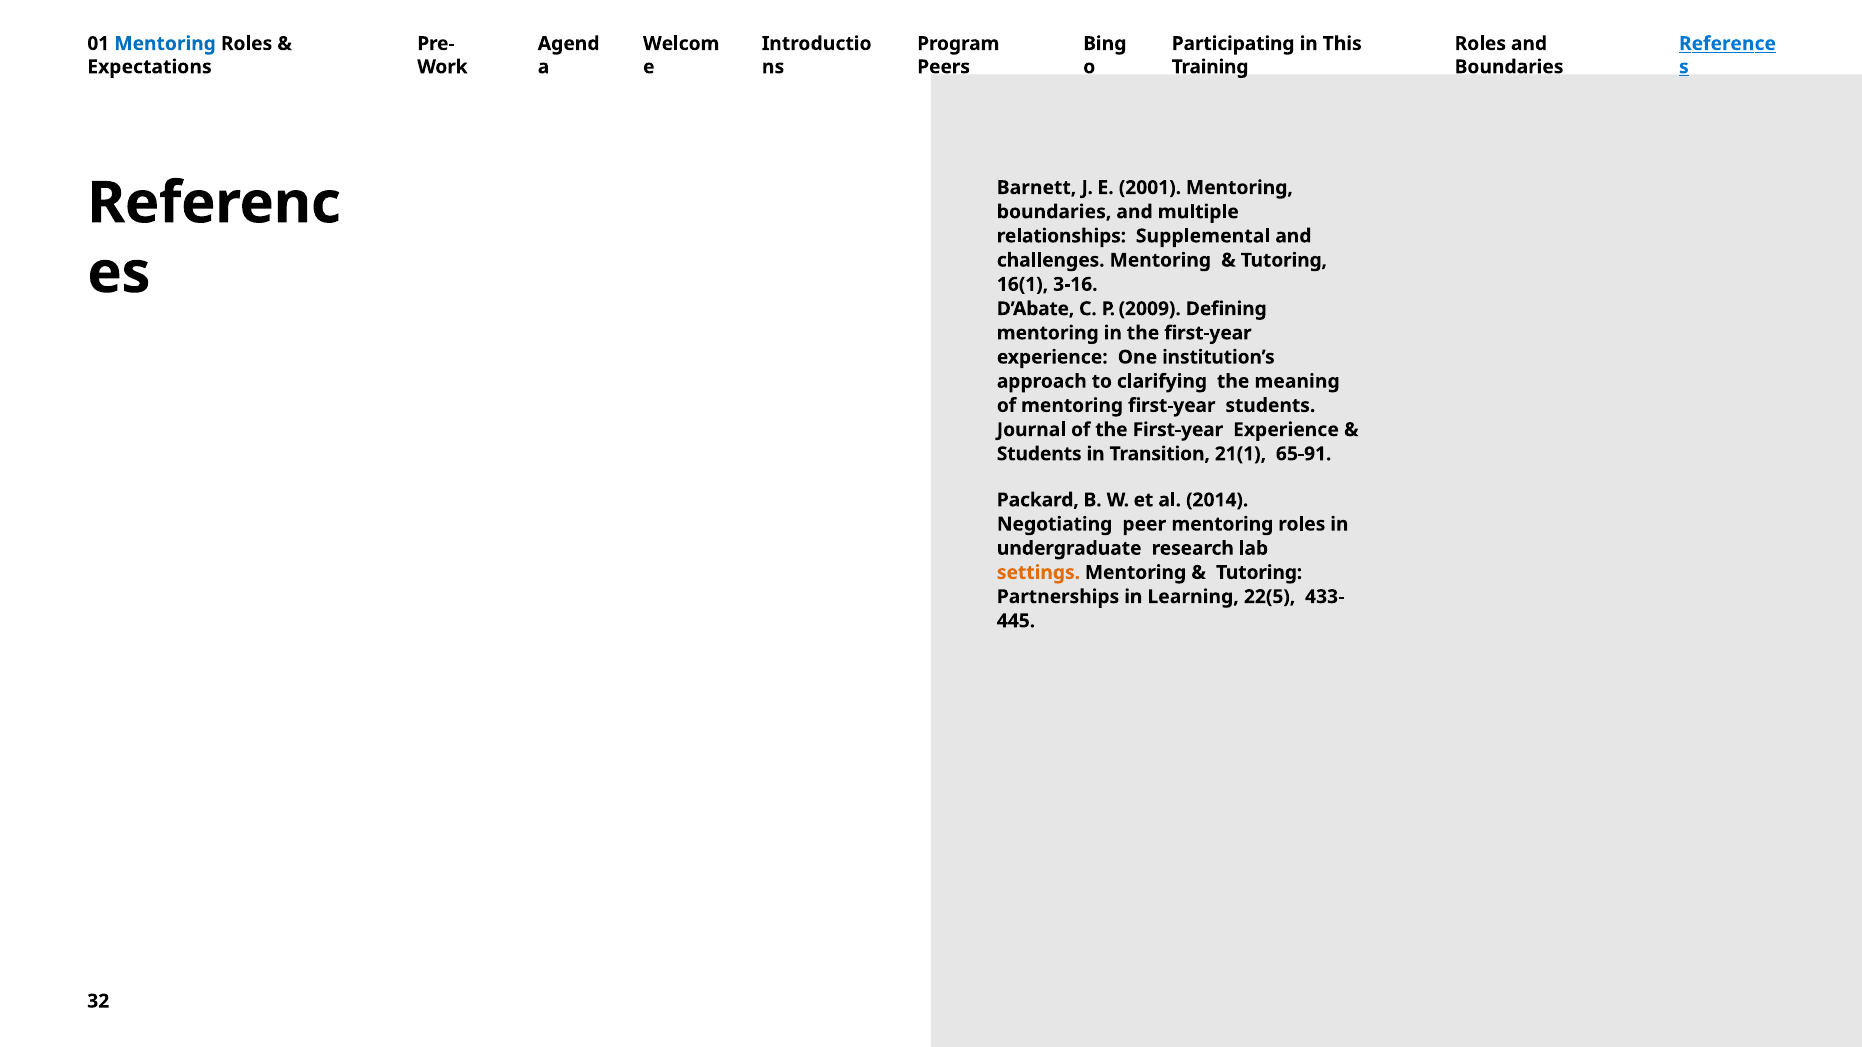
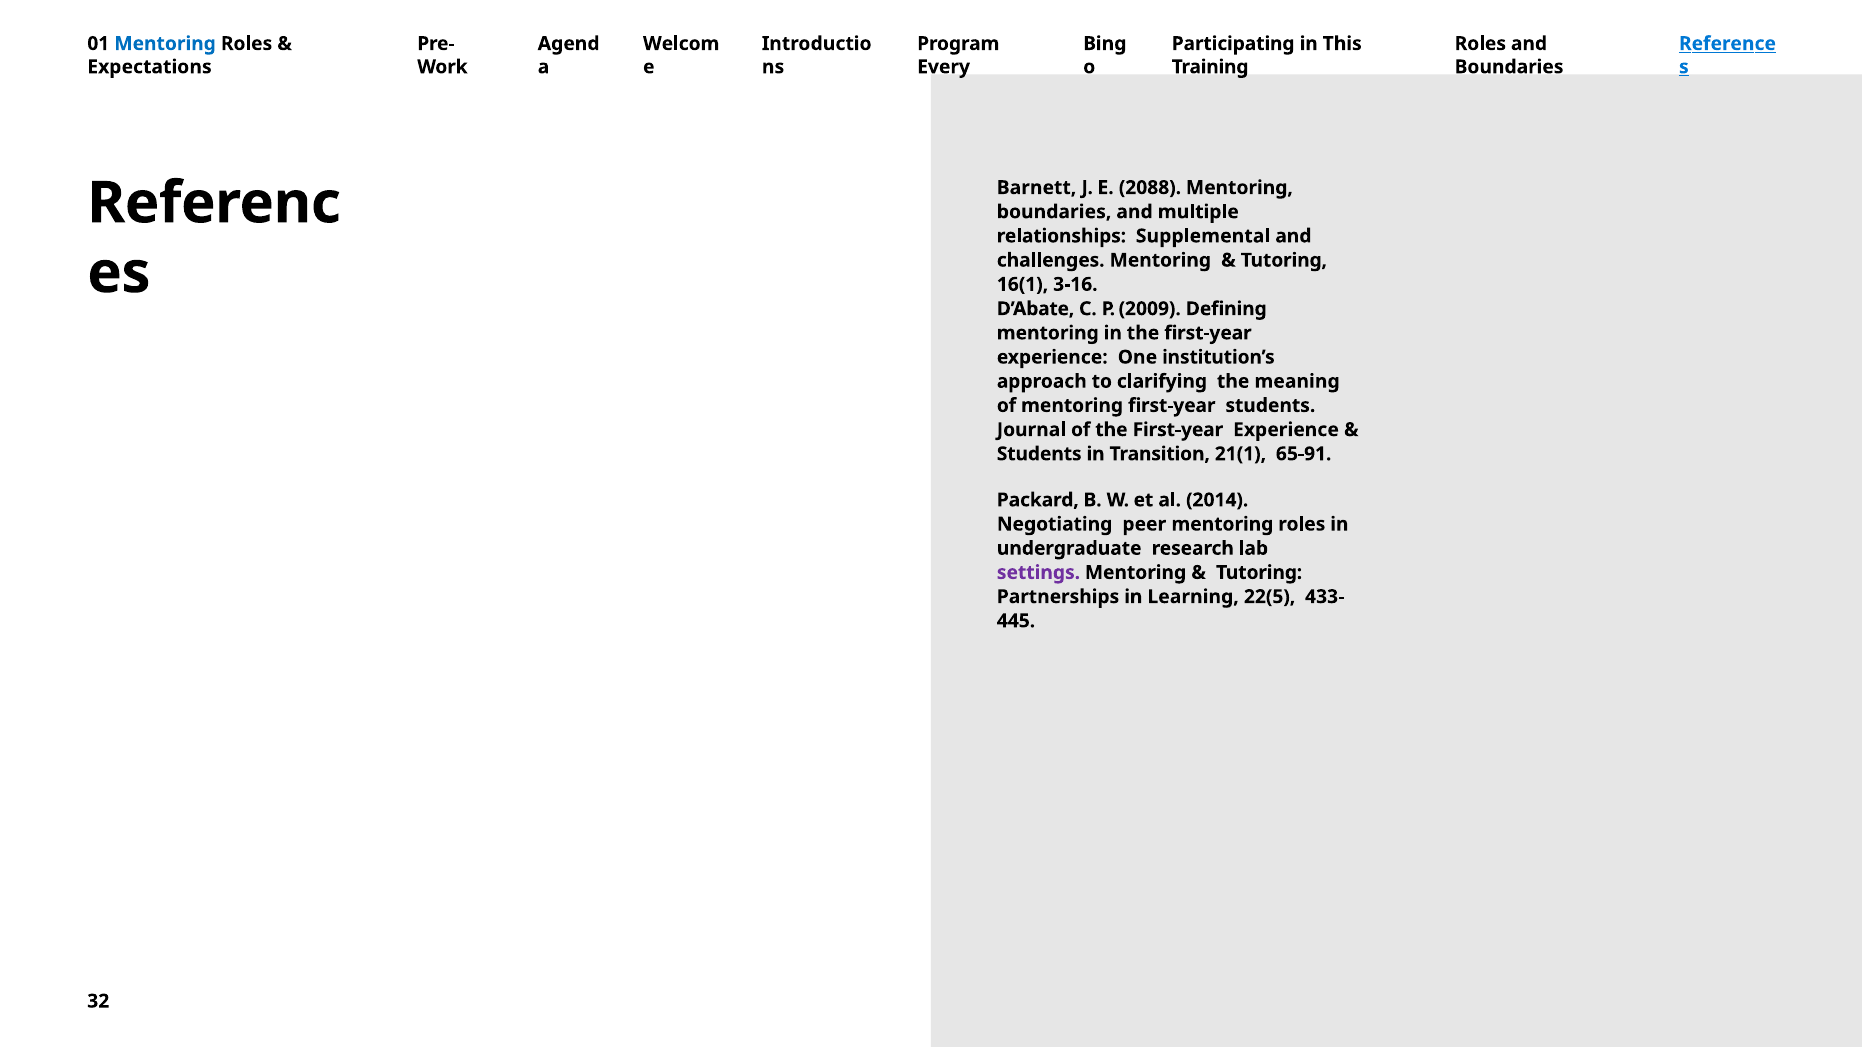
Peers: Peers -> Every (944, 67)
2001: 2001 -> 2088 (1150, 188)
settings colour: orange -> purple (1038, 573)
